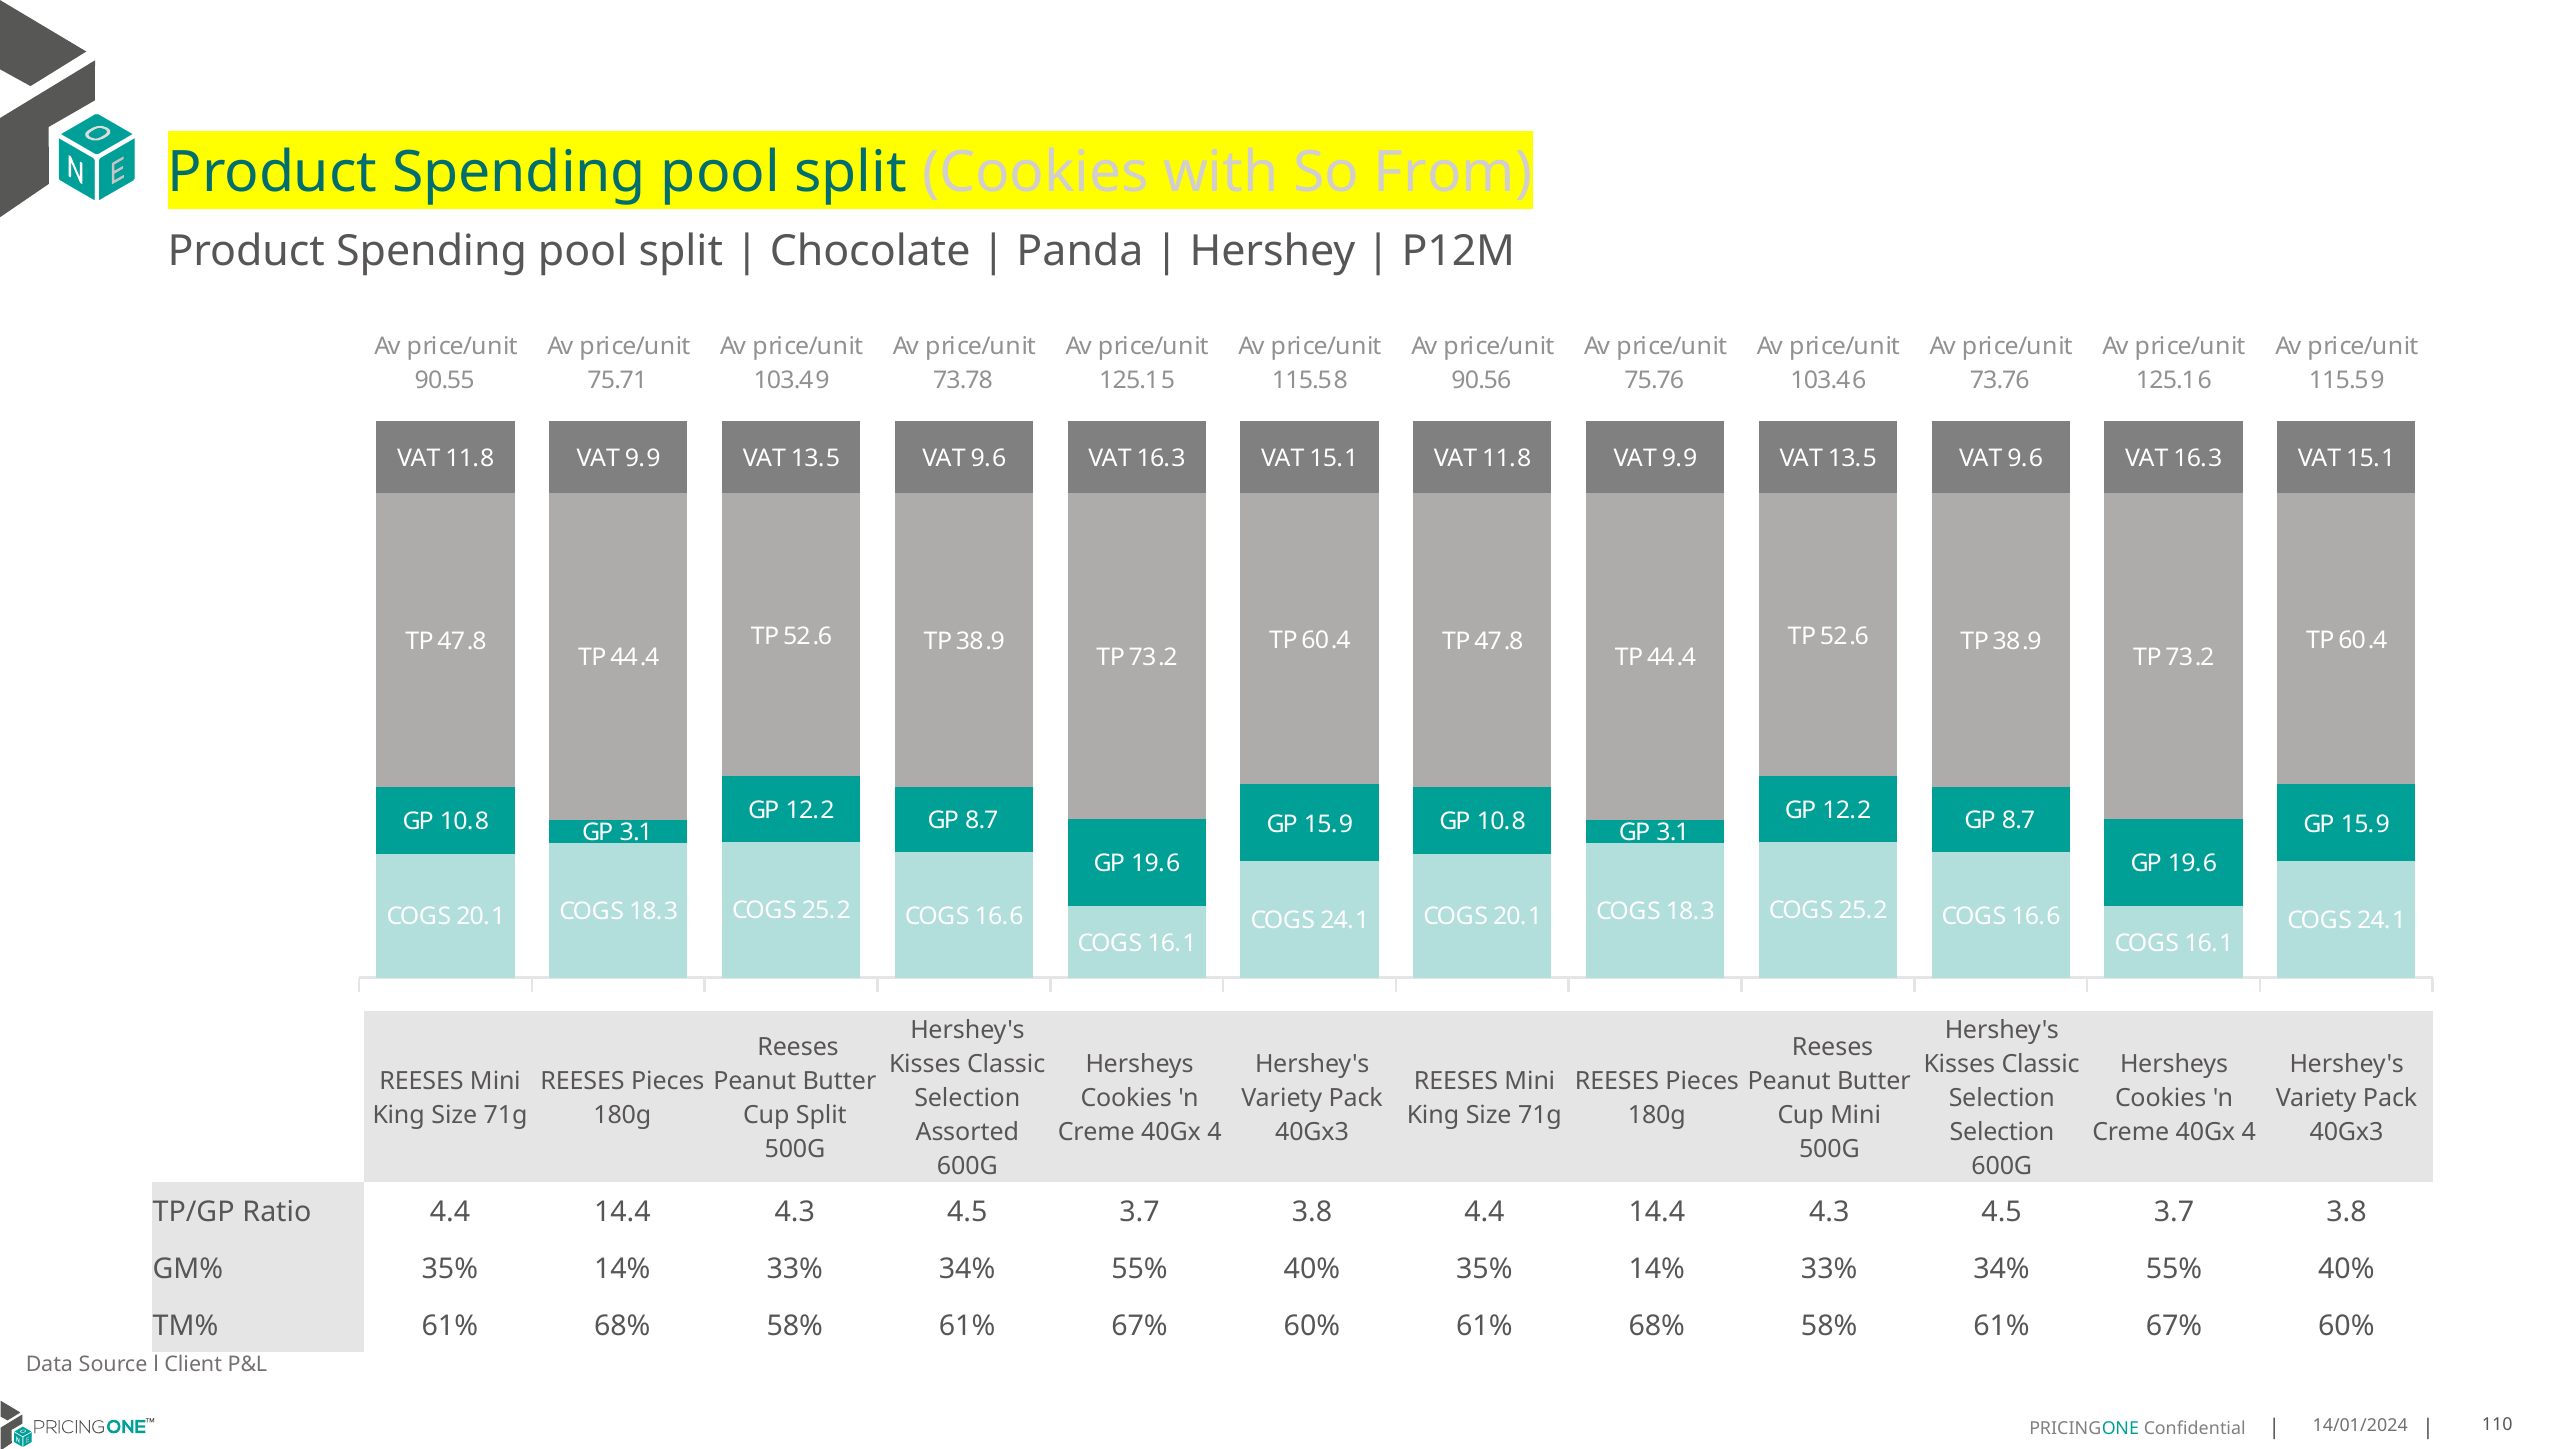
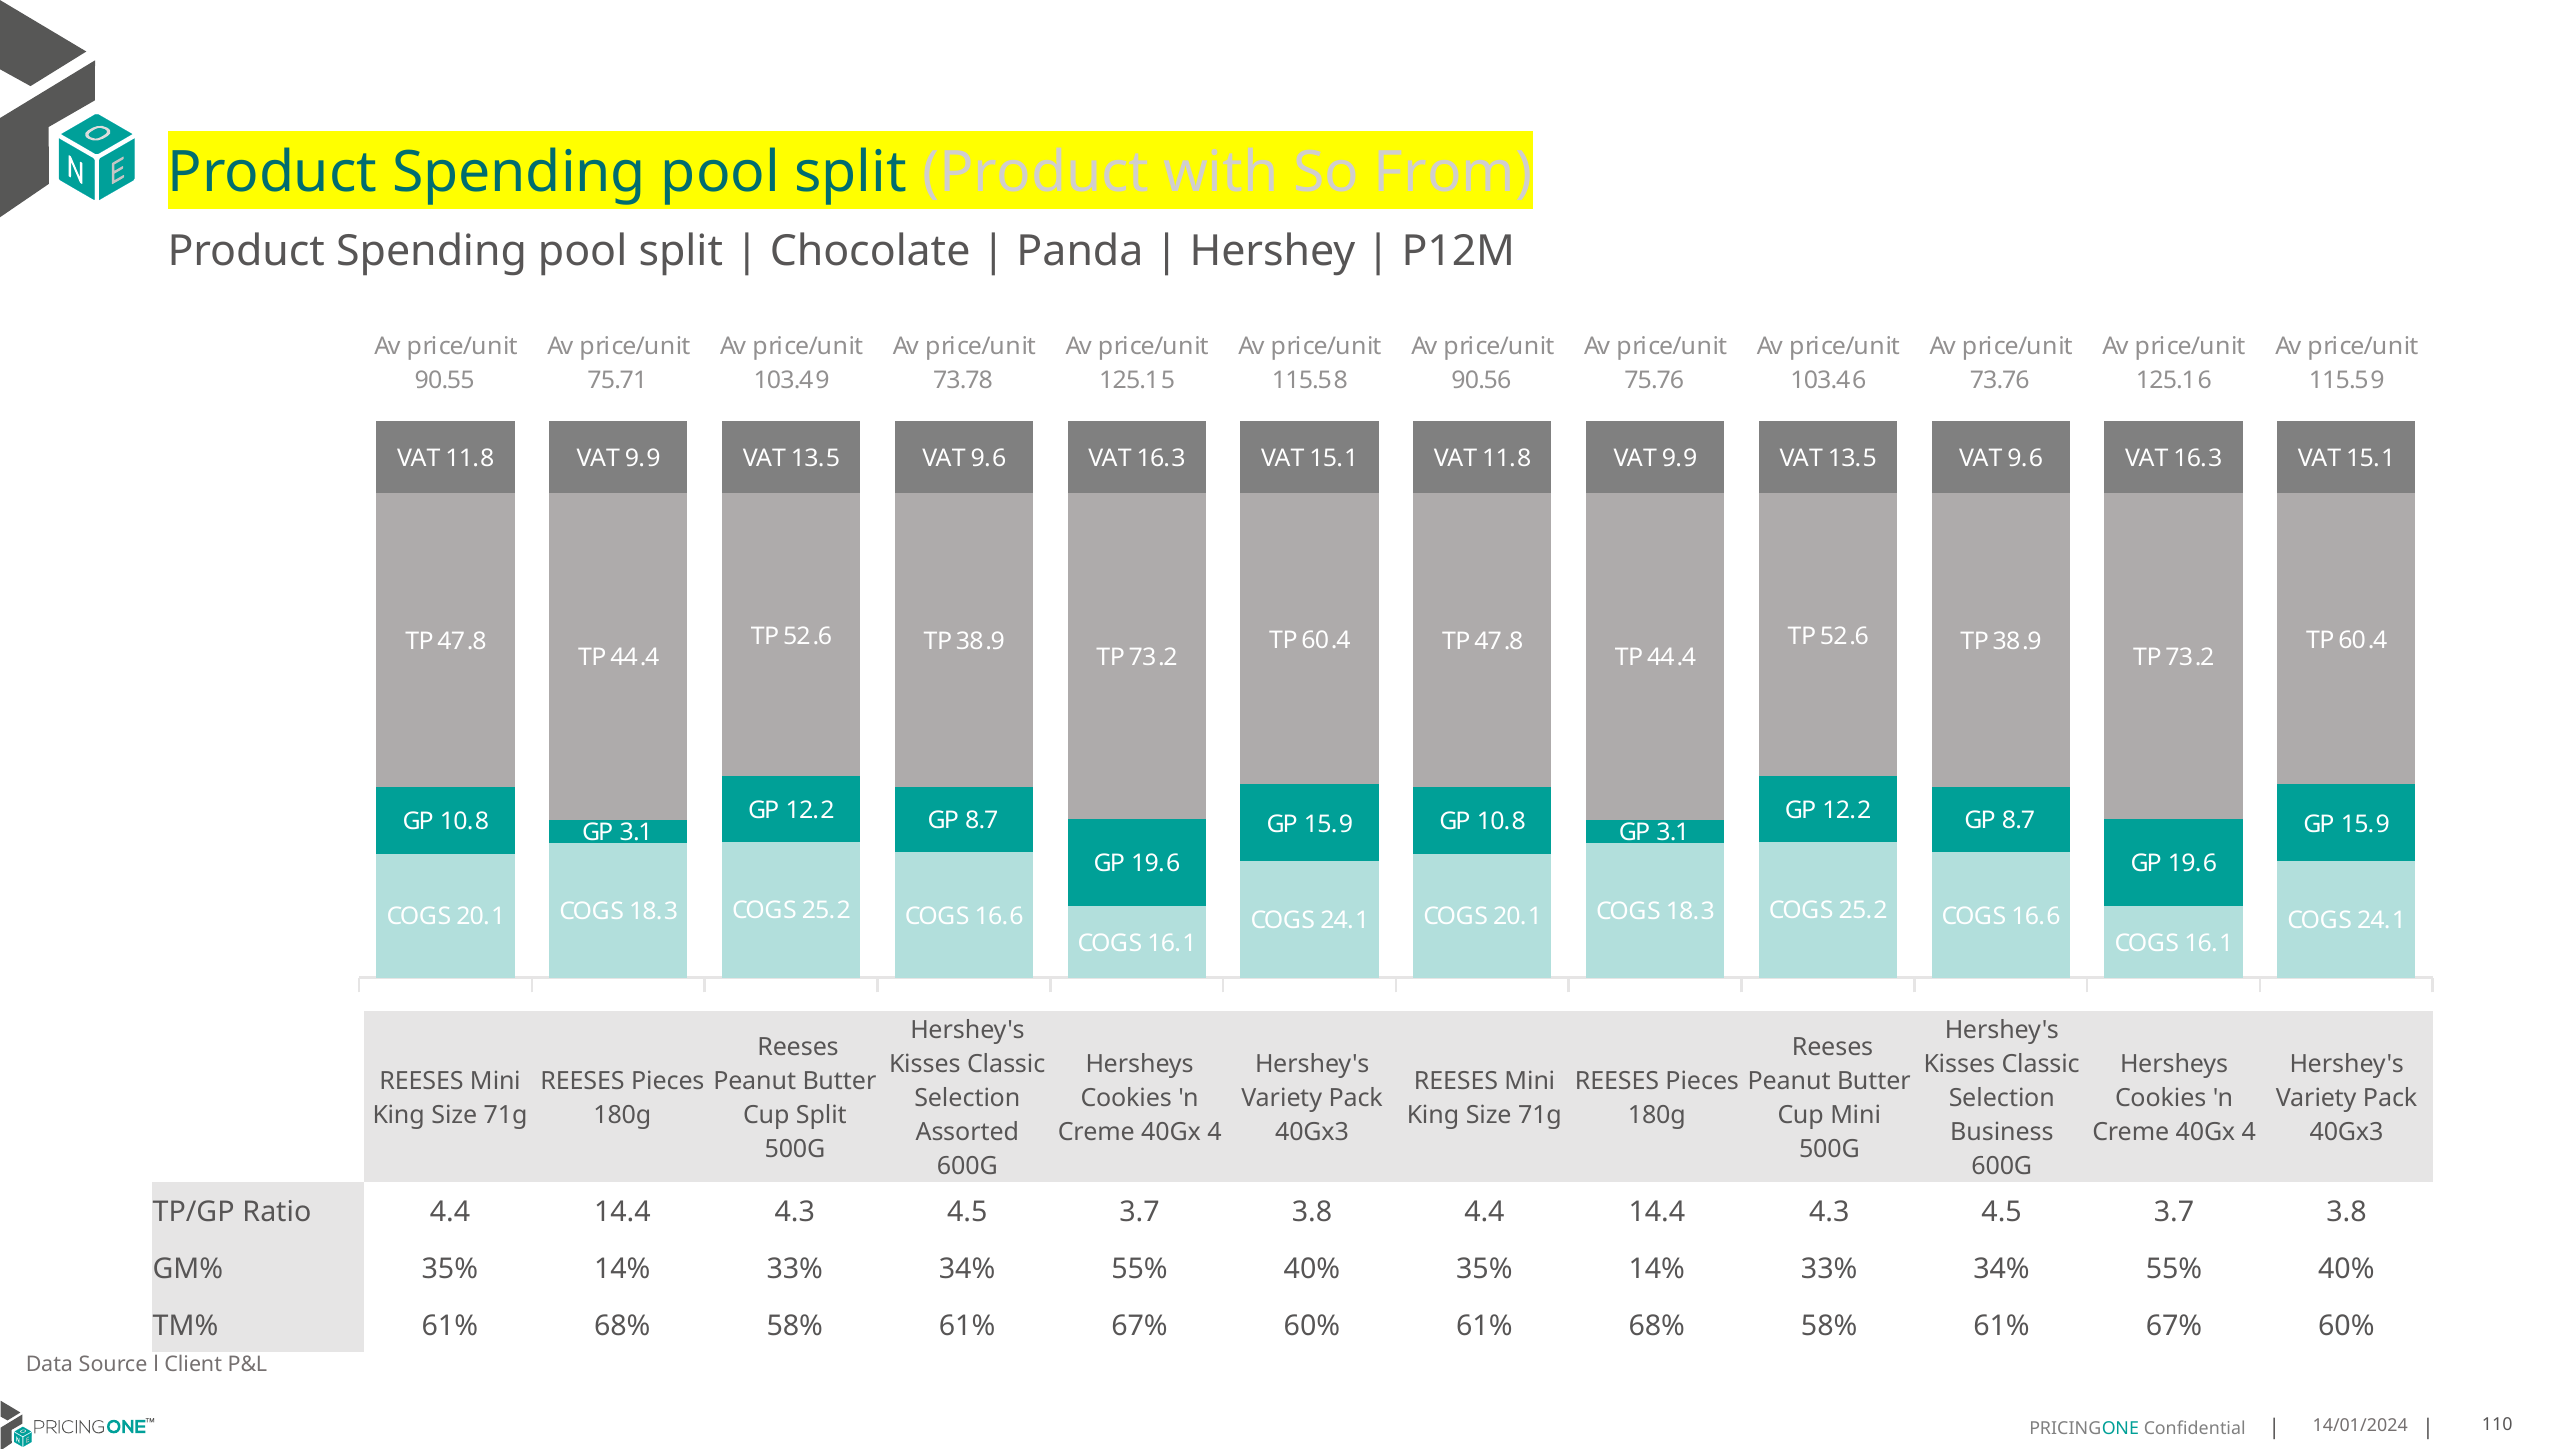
split Cookies: Cookies -> Product (1036, 173)
Selection: Selection -> Business (2002, 1132)
